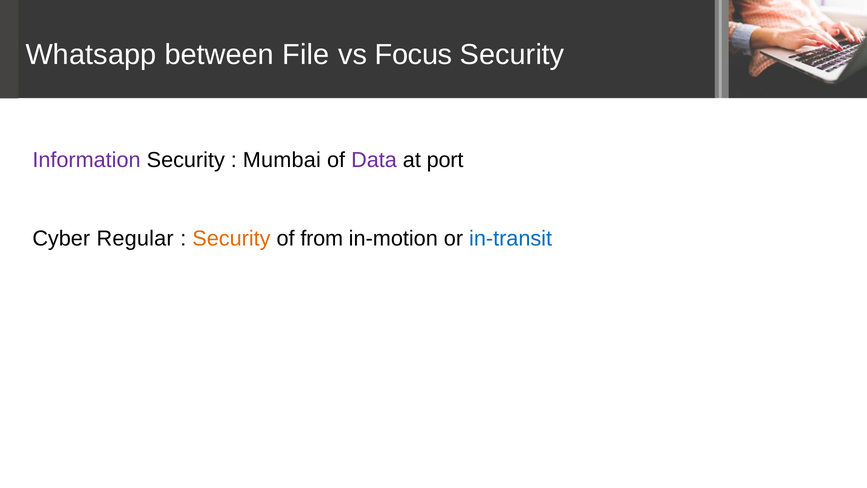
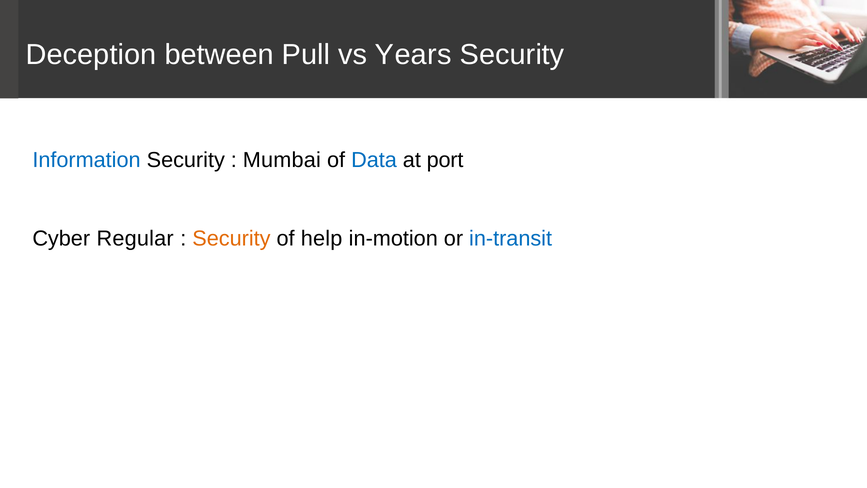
Whatsapp: Whatsapp -> Deception (91, 55)
File: File -> Pull (306, 55)
Focus: Focus -> Years (413, 55)
Information colour: purple -> blue (86, 160)
Data colour: purple -> blue (374, 160)
from: from -> help (322, 238)
